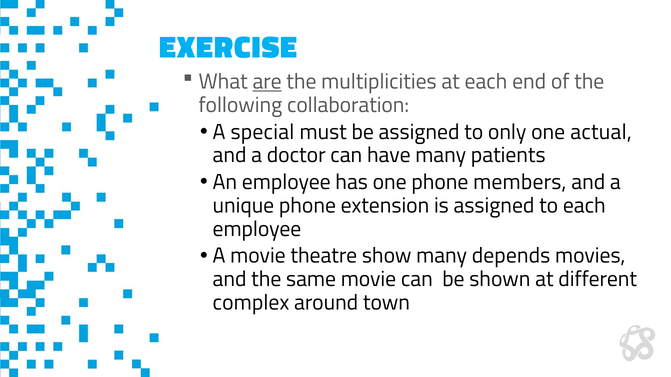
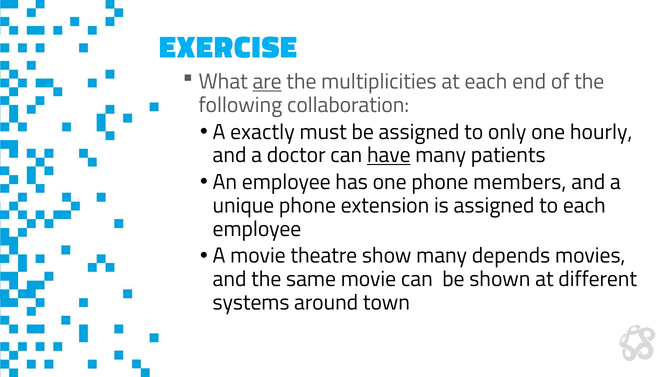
special: special -> exactly (263, 132)
actual: actual -> hourly (601, 132)
have underline: none -> present (389, 155)
complex: complex -> systems (251, 303)
